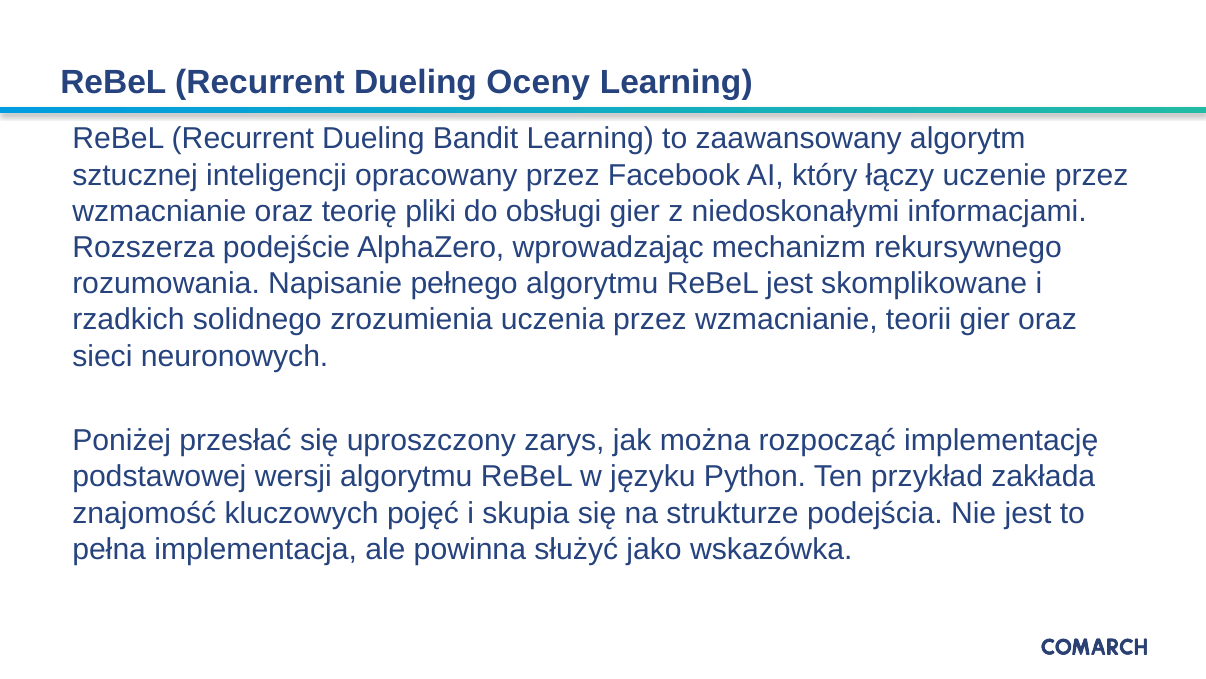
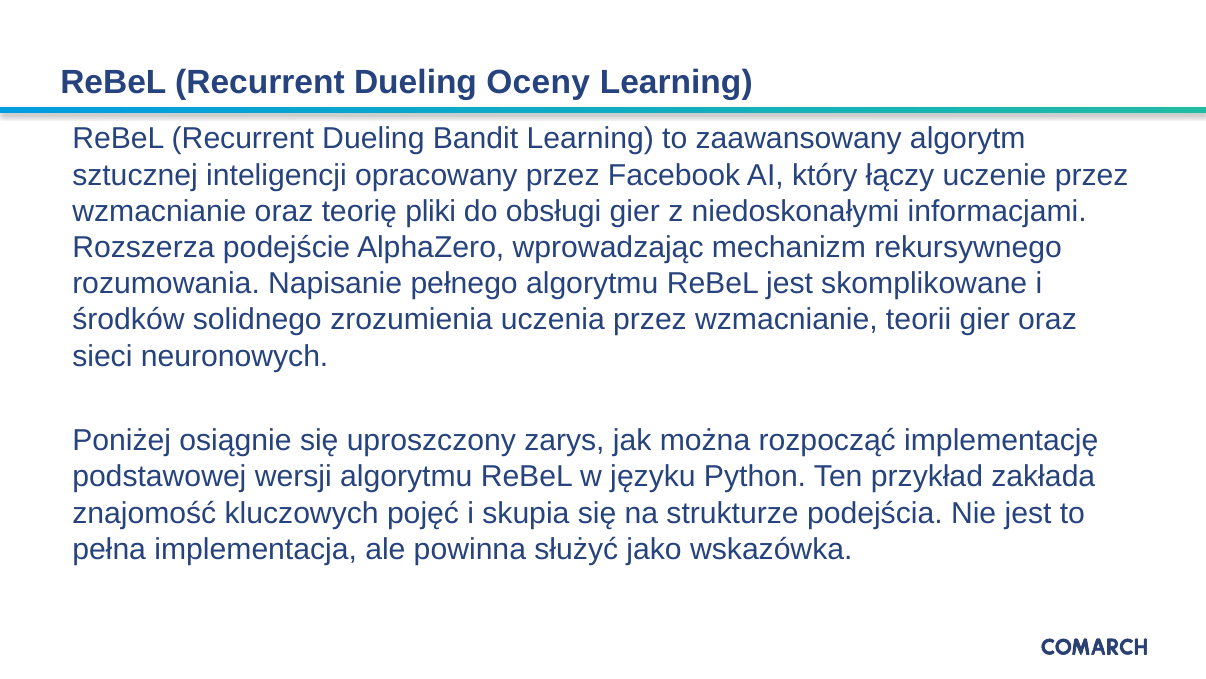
rzadkich: rzadkich -> środków (128, 320)
przesłać: przesłać -> osiągnie (235, 440)
